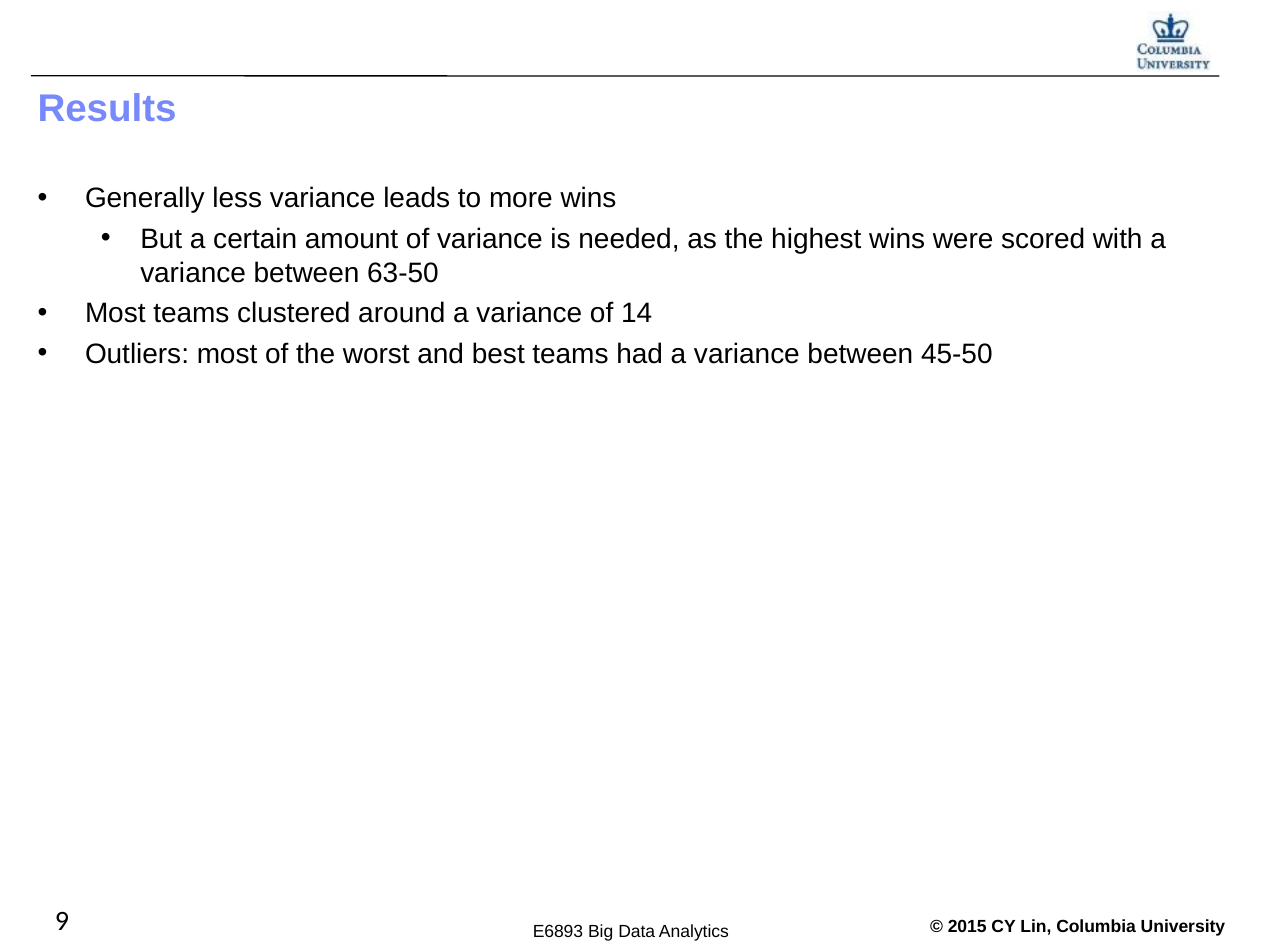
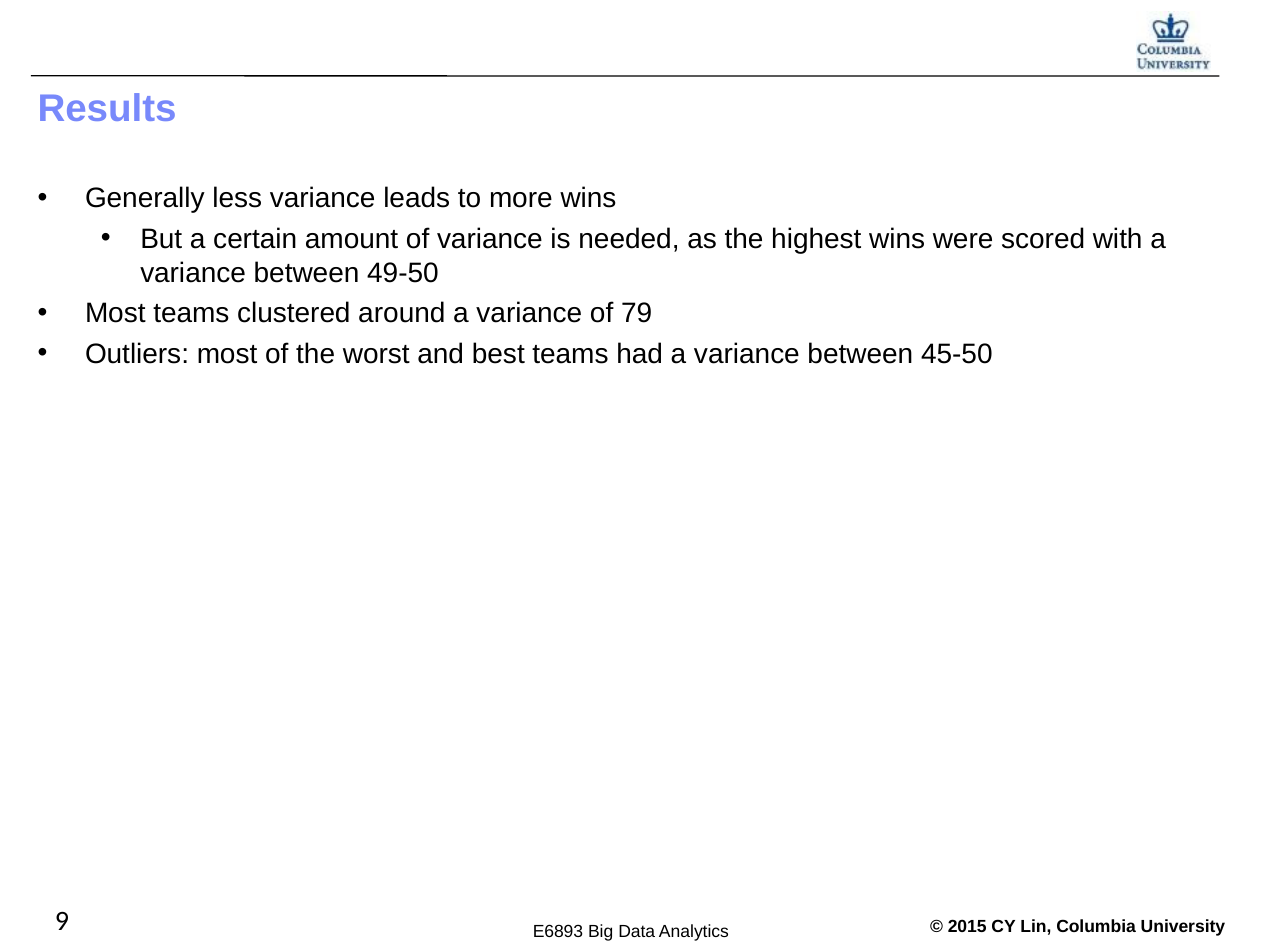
63-50: 63-50 -> 49-50 (403, 273)
14: 14 -> 79 (637, 314)
